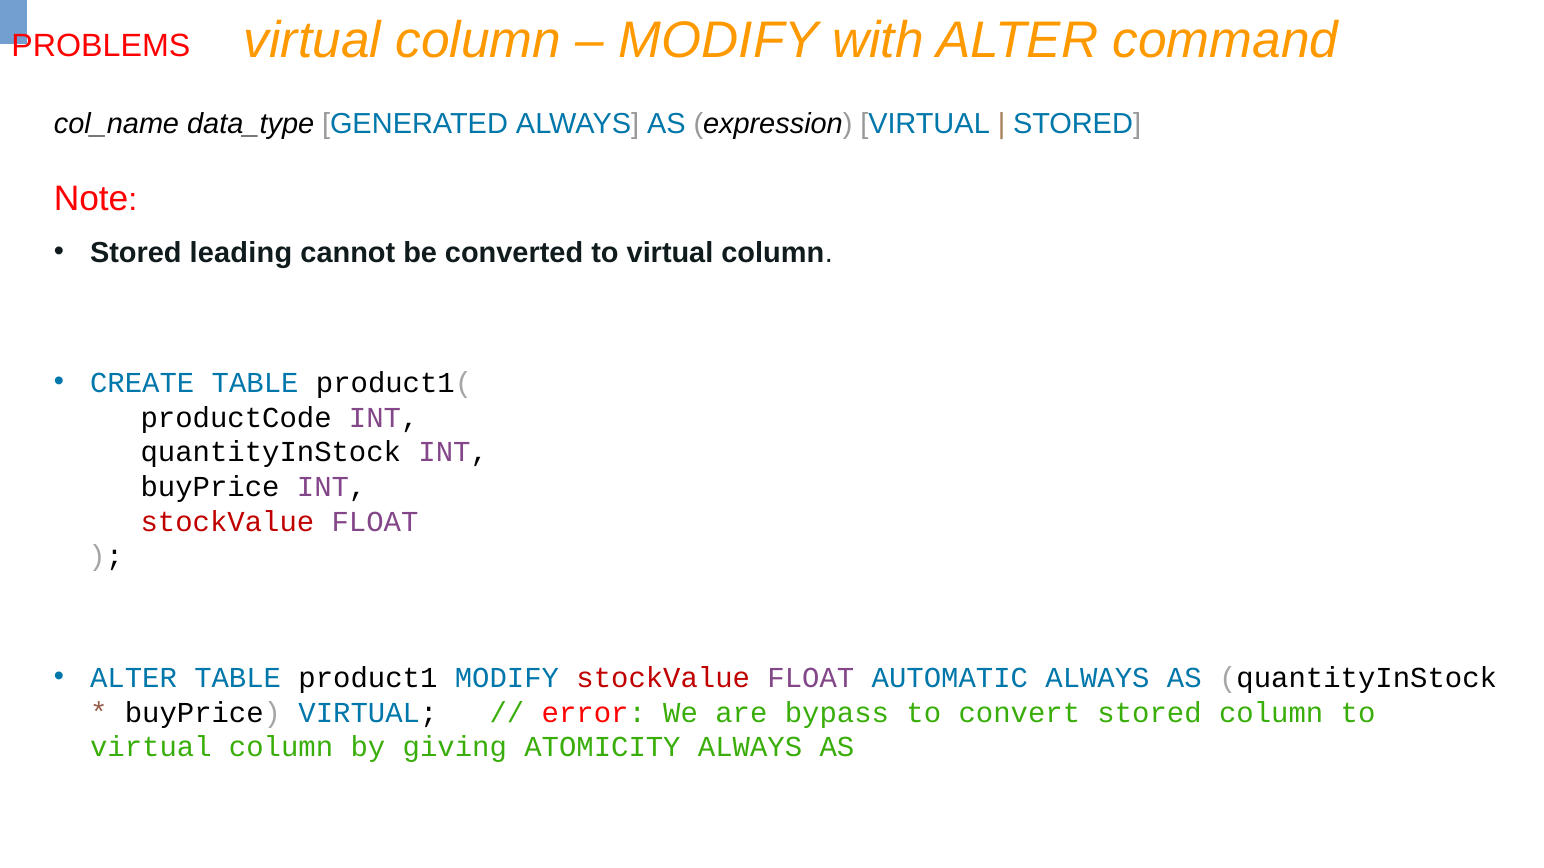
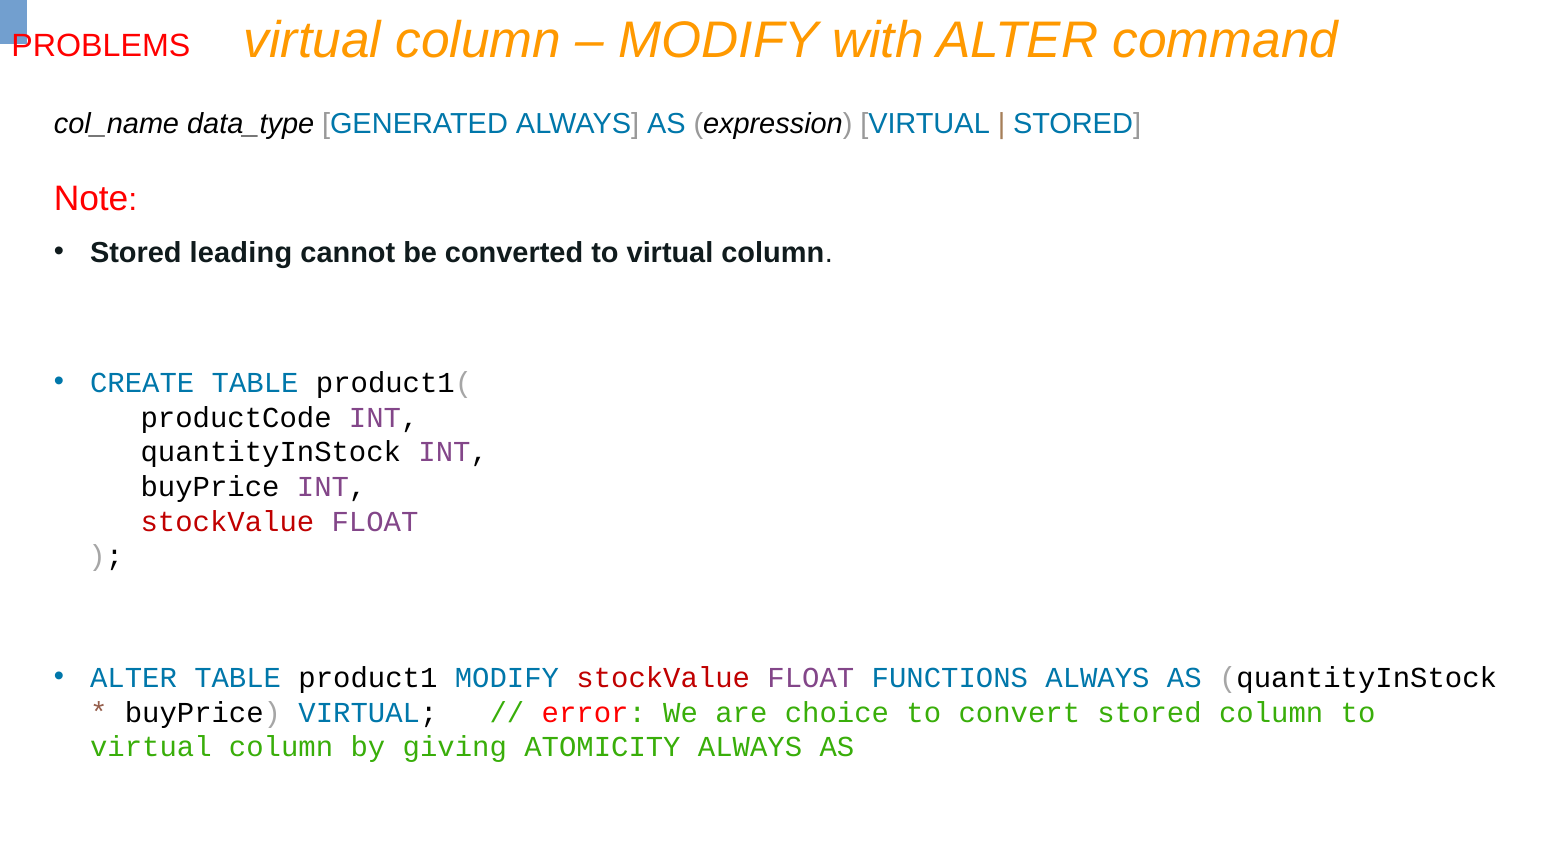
AUTOMATIC: AUTOMATIC -> FUNCTIONS (950, 678)
bypass: bypass -> choice (837, 713)
